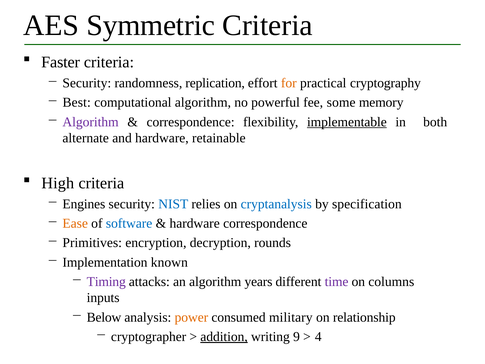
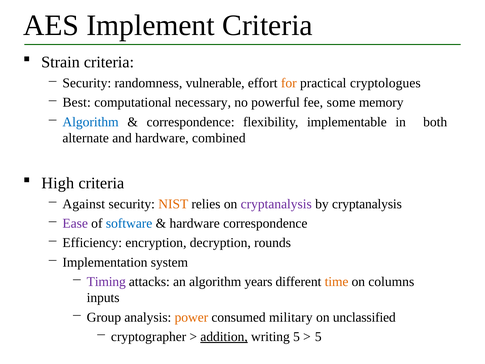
Symmetric: Symmetric -> Implement (151, 25)
Faster: Faster -> Strain (61, 62)
replication: replication -> vulnerable (215, 83)
cryptography: cryptography -> cryptologues (385, 83)
computational algorithm: algorithm -> necessary (203, 102)
Algorithm colour: purple -> blue (91, 122)
implementable underline: present -> none (347, 122)
retainable: retainable -> combined (219, 138)
Engines: Engines -> Against (84, 204)
NIST colour: blue -> orange (173, 204)
cryptanalysis colour: blue -> purple (276, 204)
by specification: specification -> cryptanalysis (367, 204)
Ease colour: orange -> purple (75, 223)
Primitives: Primitives -> Efficiency (92, 243)
known: known -> system (169, 262)
time colour: purple -> orange (337, 281)
Below: Below -> Group (104, 317)
relationship: relationship -> unclassified (364, 317)
writing 9: 9 -> 5 (296, 336)
4: 4 -> 5 (318, 336)
